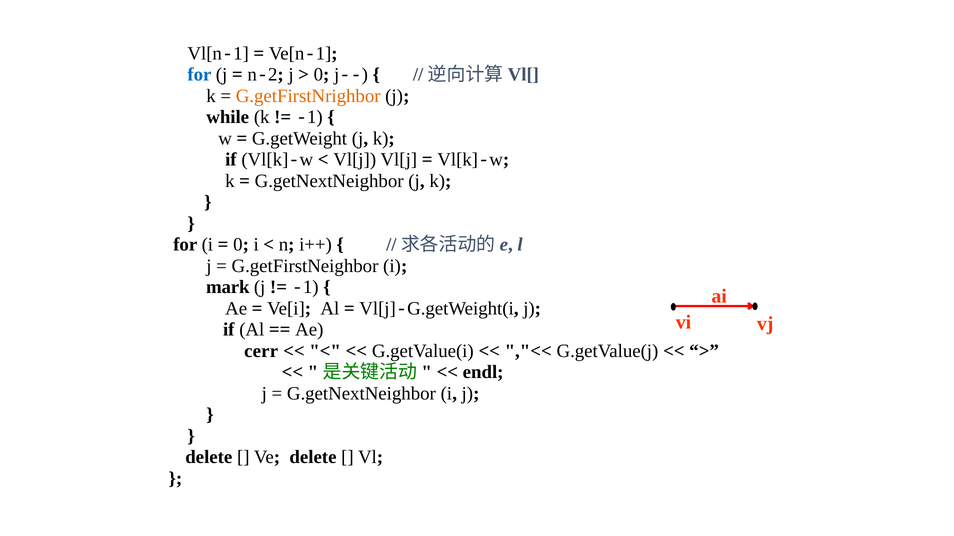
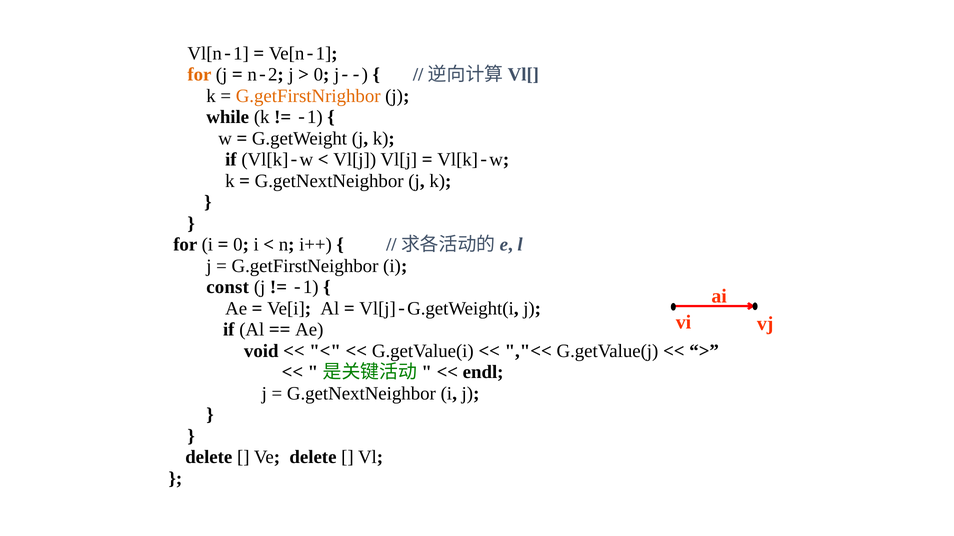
for colour: blue -> orange (199, 75)
mark: mark -> const (228, 287)
cerr: cerr -> void (261, 351)
